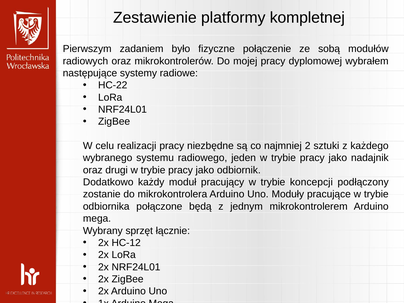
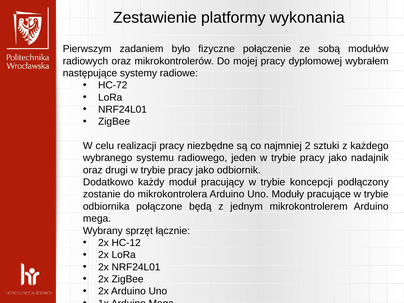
kompletnej: kompletnej -> wykonania (307, 18)
HC-22: HC-22 -> HC-72 (113, 85)
